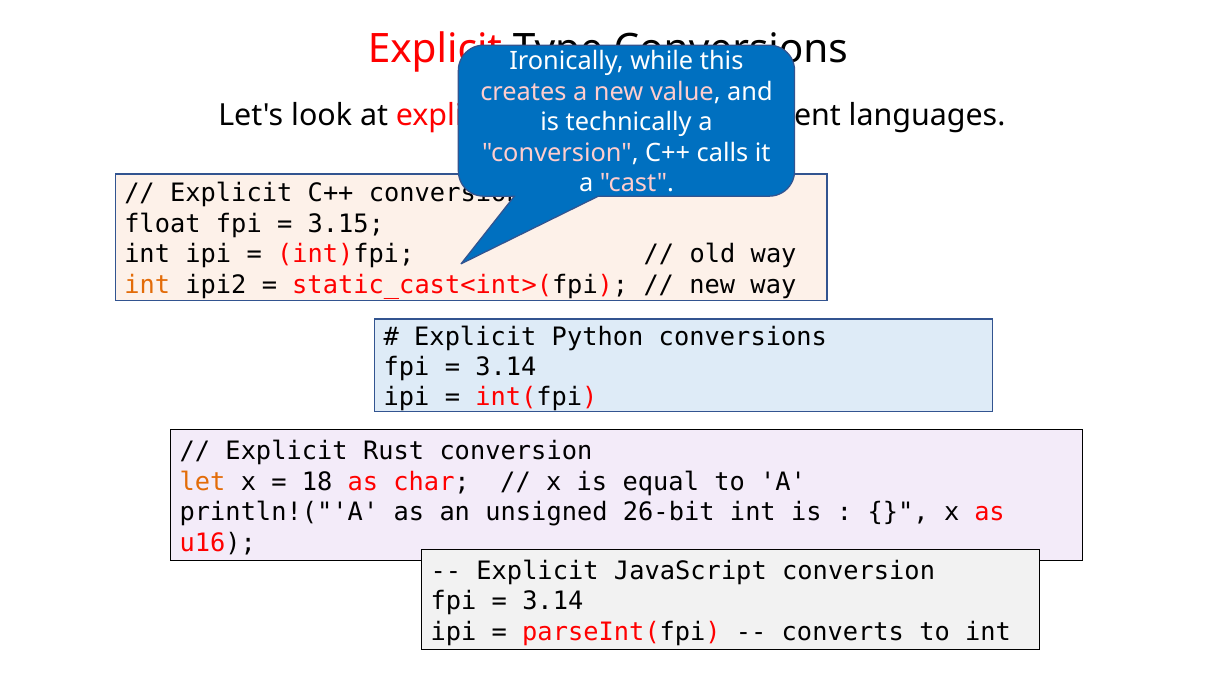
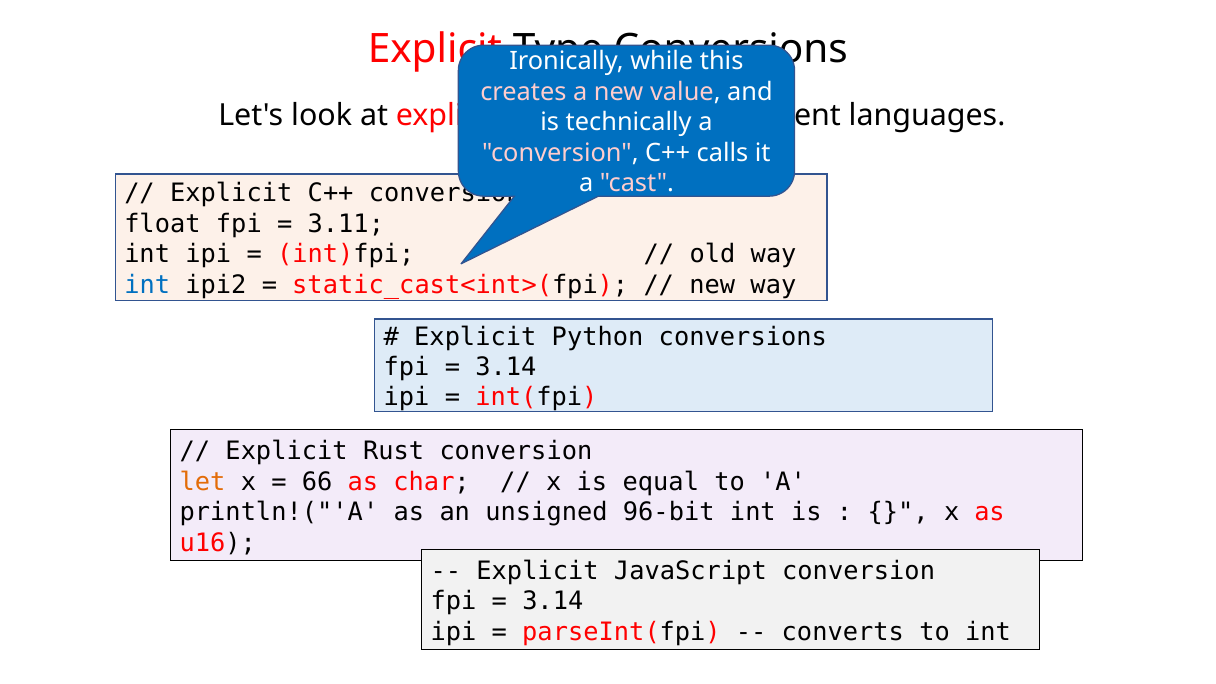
3.15: 3.15 -> 3.11 (346, 224)
int colour: orange -> blue (147, 285)
18: 18 -> 66 (317, 482)
26-bit: 26-bit -> 96-bit (669, 512)
